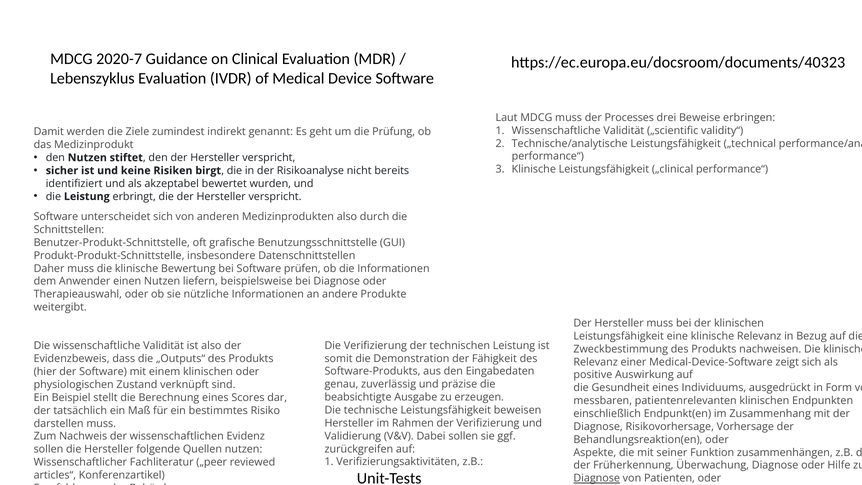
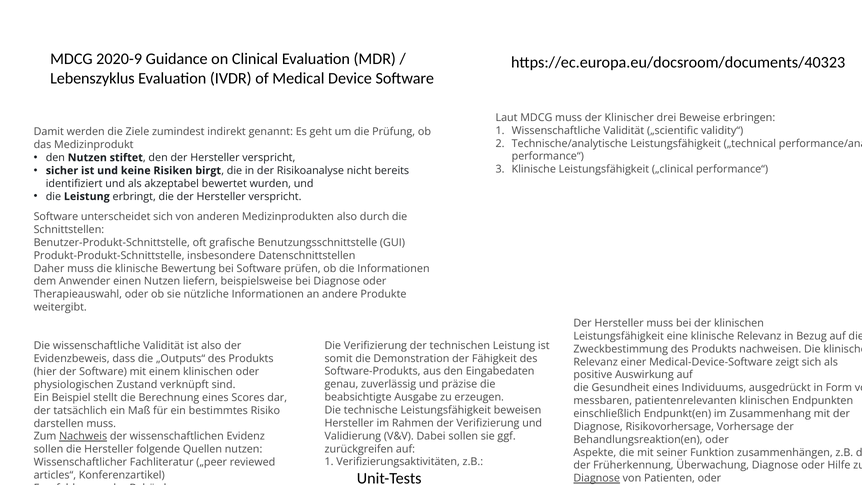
2020-7: 2020-7 -> 2020-9 (119, 59)
der Processes: Processes -> Klinischer (629, 118)
Nachweis underline: none -> present (83, 436)
